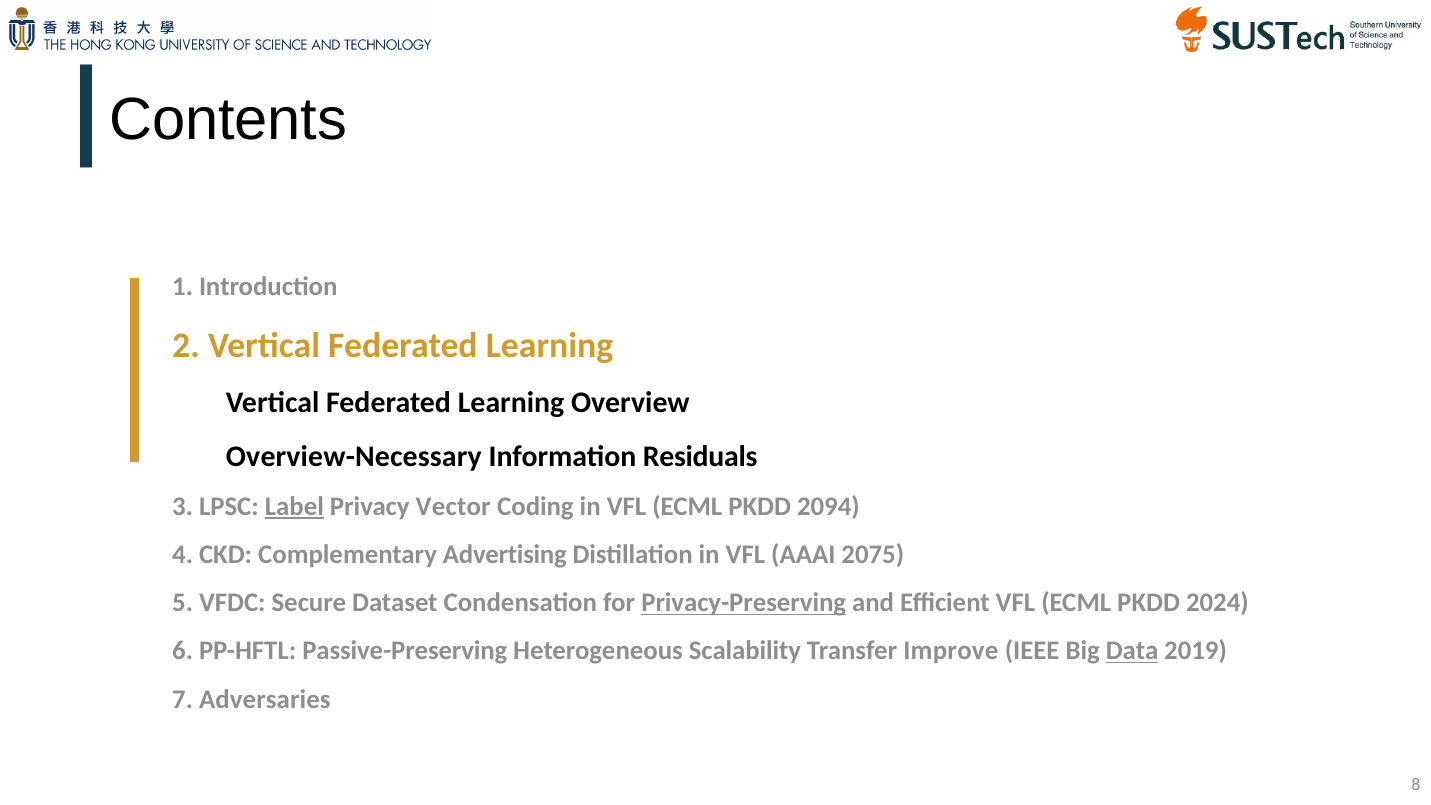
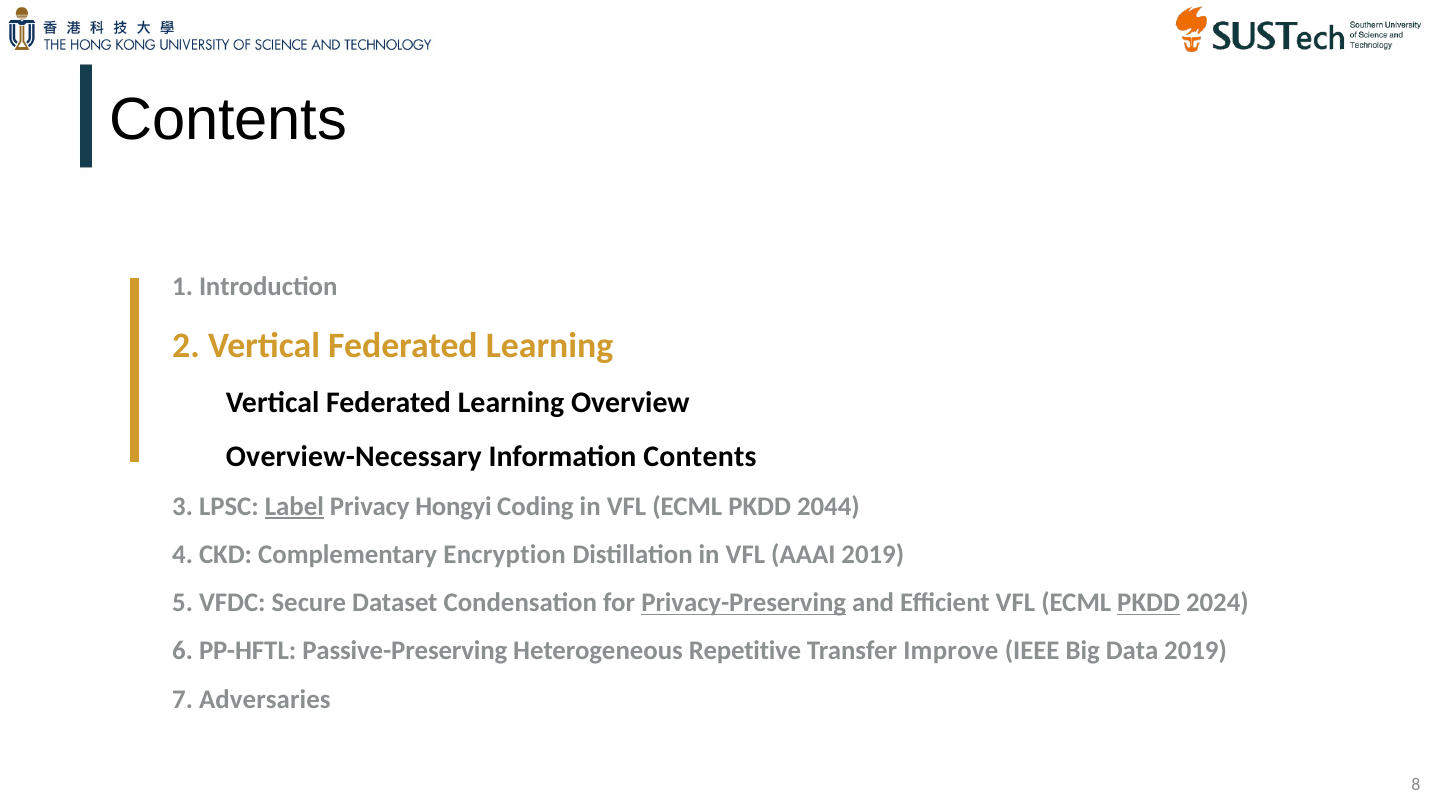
Information Residuals: Residuals -> Contents (700, 456)
Vector: Vector -> Hongyi (453, 506)
2094: 2094 -> 2044 (828, 506)
Advertising: Advertising -> Encryption (505, 554)
AAAI 2075: 2075 -> 2019 (873, 554)
PKDD underline: none -> present (1149, 603)
Scalability: Scalability -> Repetitive (745, 651)
Data underline: present -> none (1132, 651)
